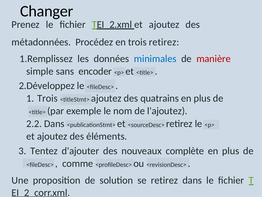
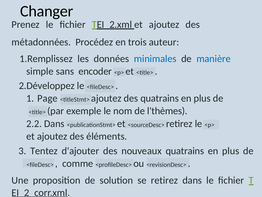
trois retirez: retirez -> auteur (164, 42)
manière colour: red -> blue (214, 59)
Trois: Trois -> Page (47, 98)
l'ajoutez: l'ajoutez -> l'thèmes (167, 111)
nouveaux complète: complète -> quatrains (185, 151)
